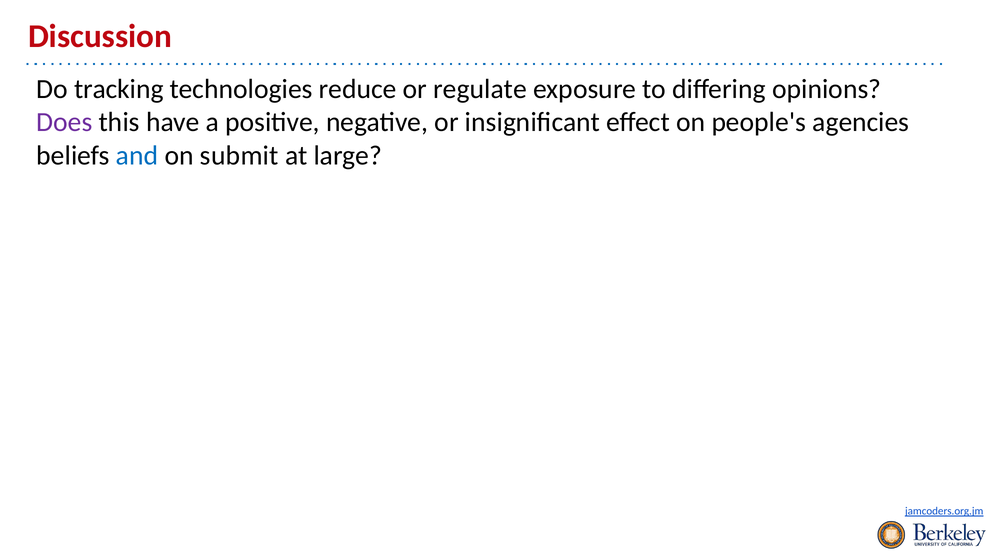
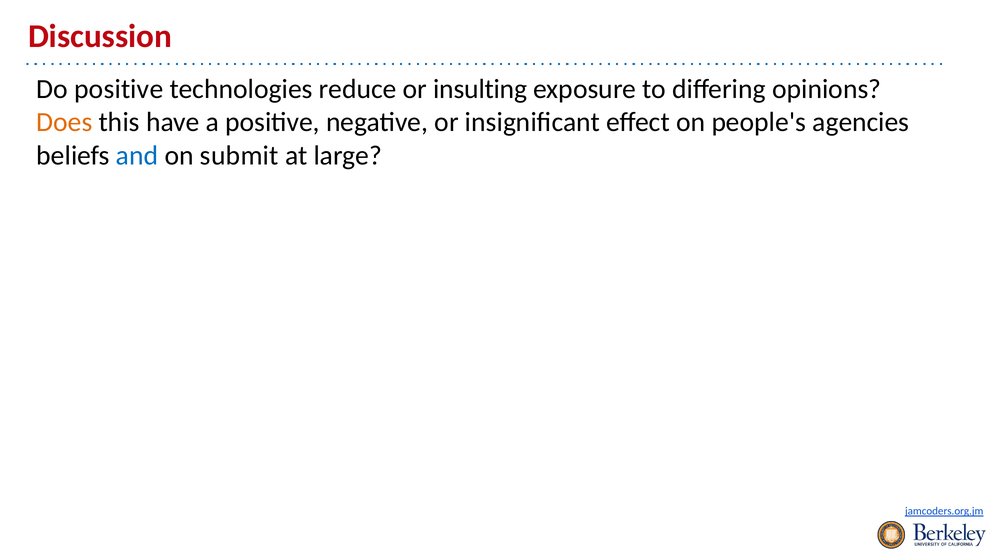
Do tracking: tracking -> positive (119, 89)
regulate: regulate -> insulting (480, 89)
Does colour: purple -> orange (64, 122)
